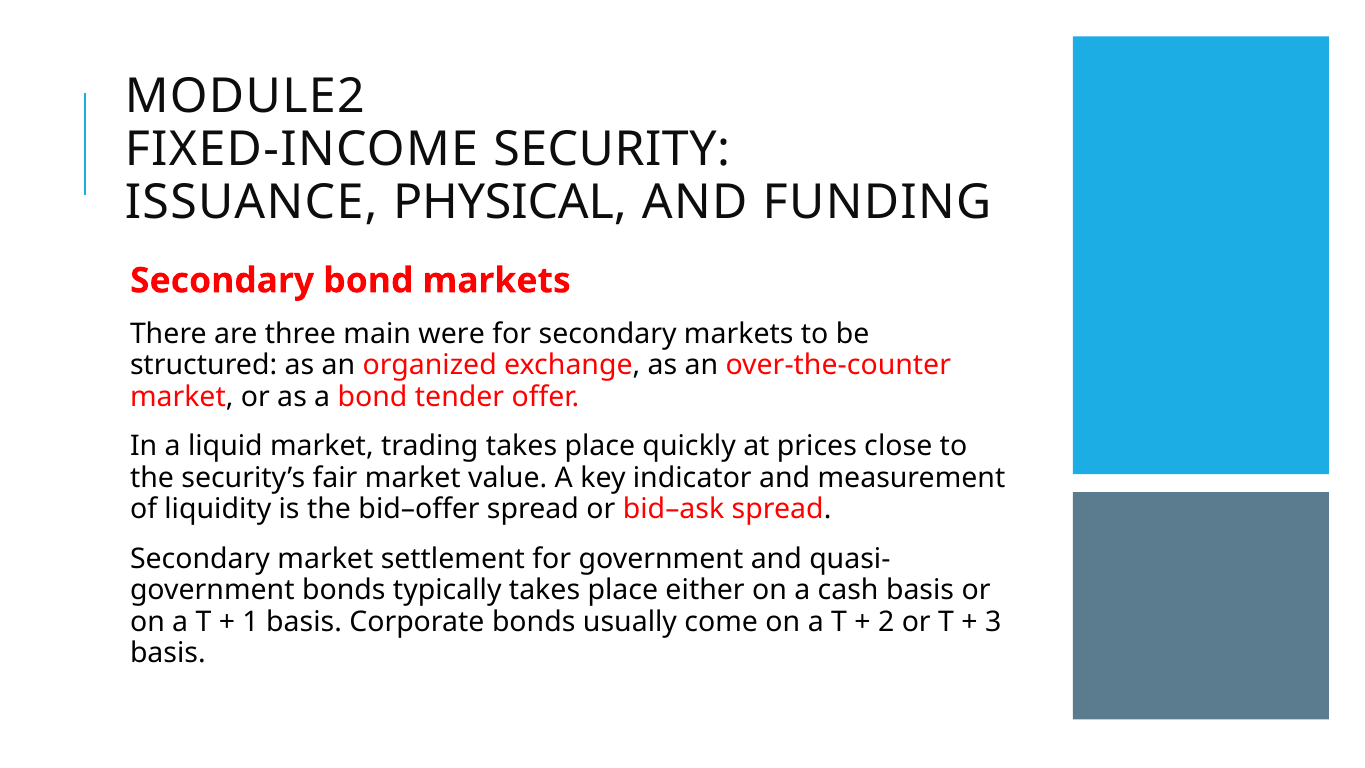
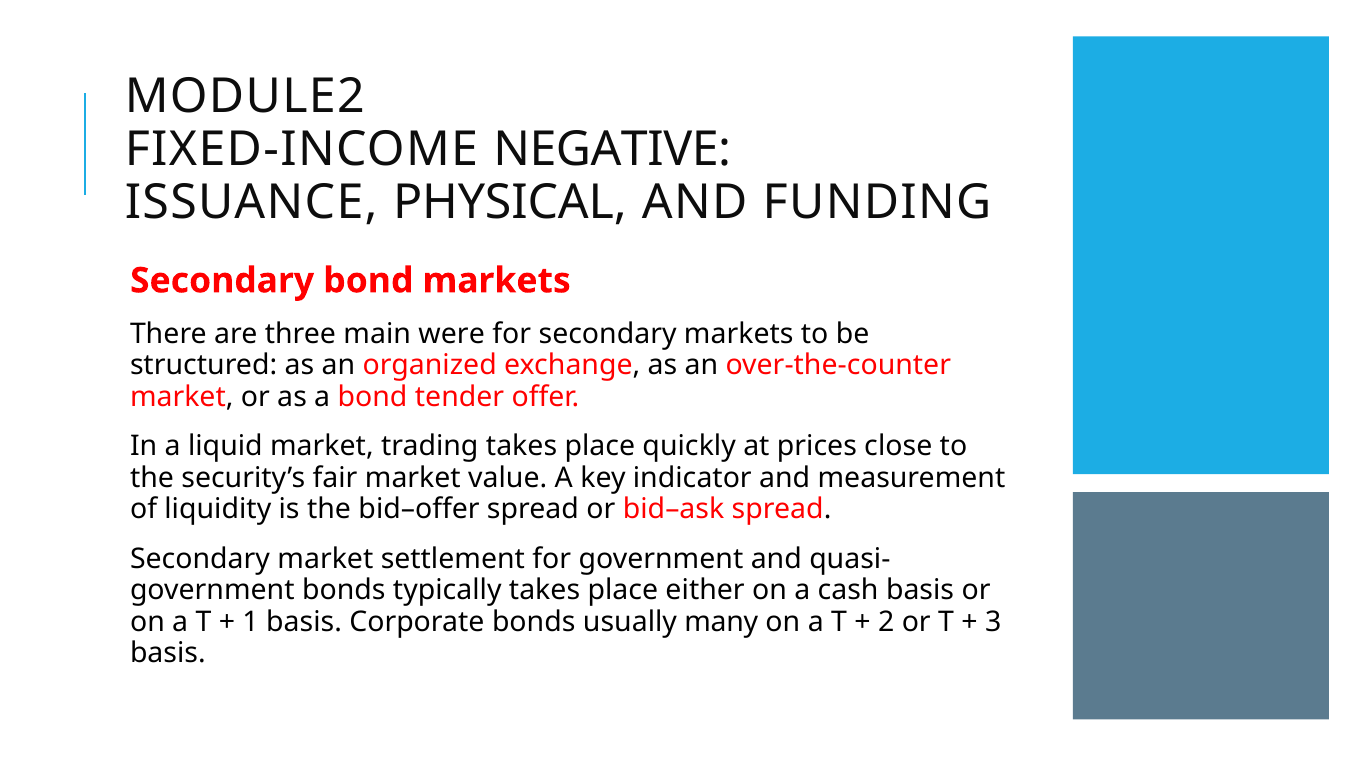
SECURITY: SECURITY -> NEGATIVE (612, 150)
come: come -> many (721, 622)
